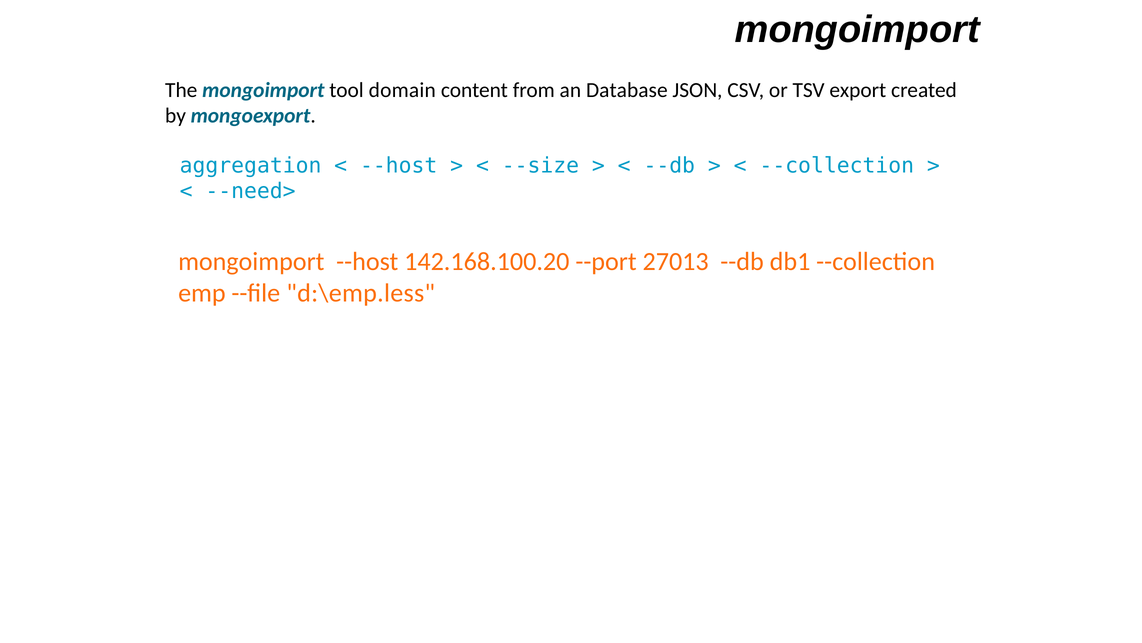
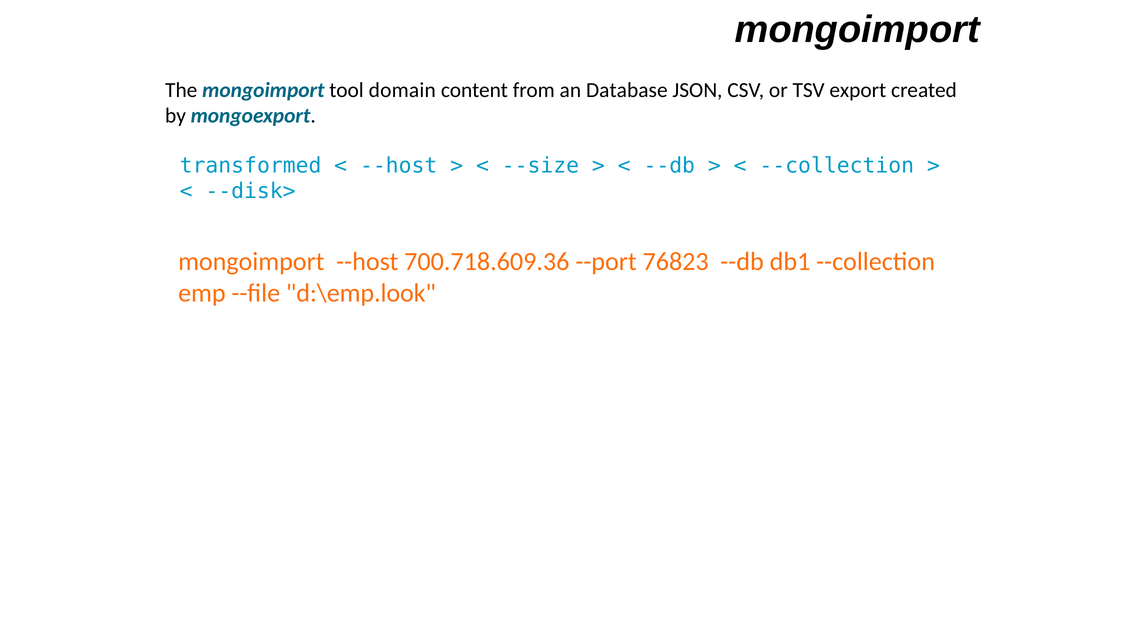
aggregation: aggregation -> transformed (251, 165)
--need>: --need> -> --disk> (250, 191)
142.168.100.20: 142.168.100.20 -> 700.718.609.36 (487, 262)
27013: 27013 -> 76823 (676, 262)
d:\emp.less: d:\emp.less -> d:\emp.look (361, 293)
